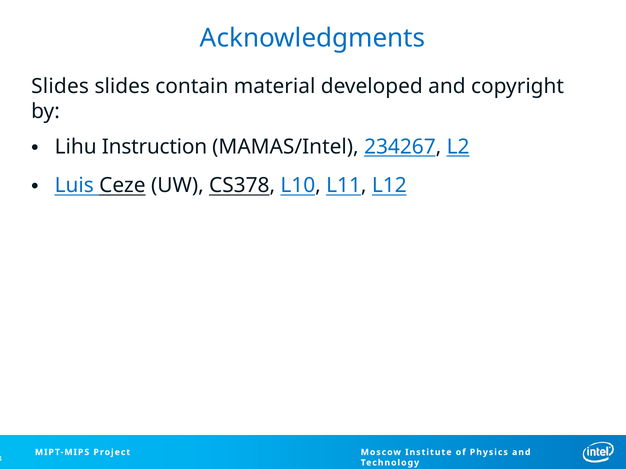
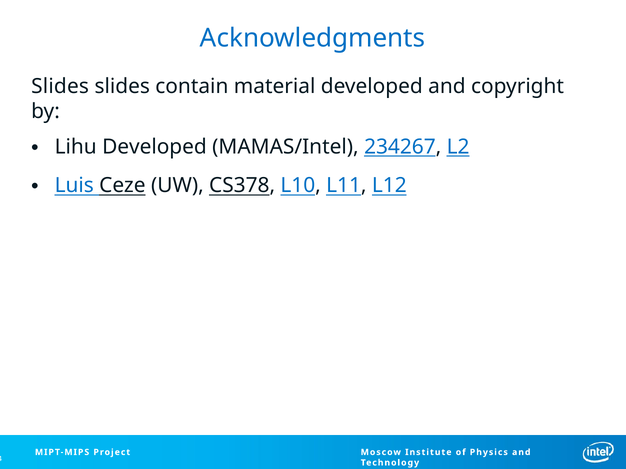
Lihu Instruction: Instruction -> Developed (154, 147)
